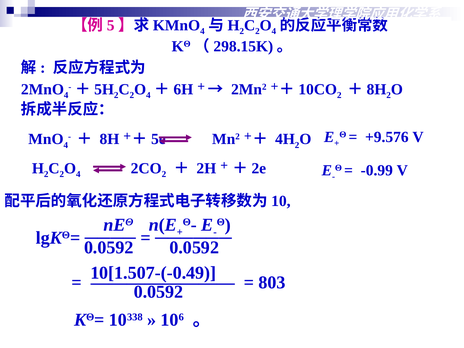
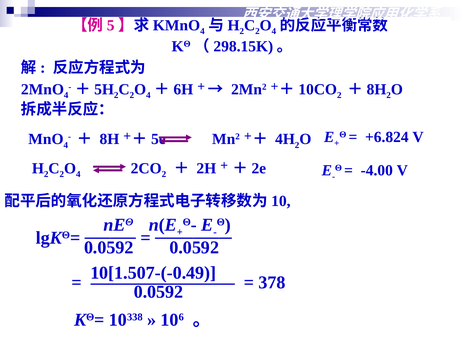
+9.576: +9.576 -> +6.824 (387, 137)
-0.99: -0.99 -> -4.00 (377, 170)
803: 803 -> 378 (272, 283)
